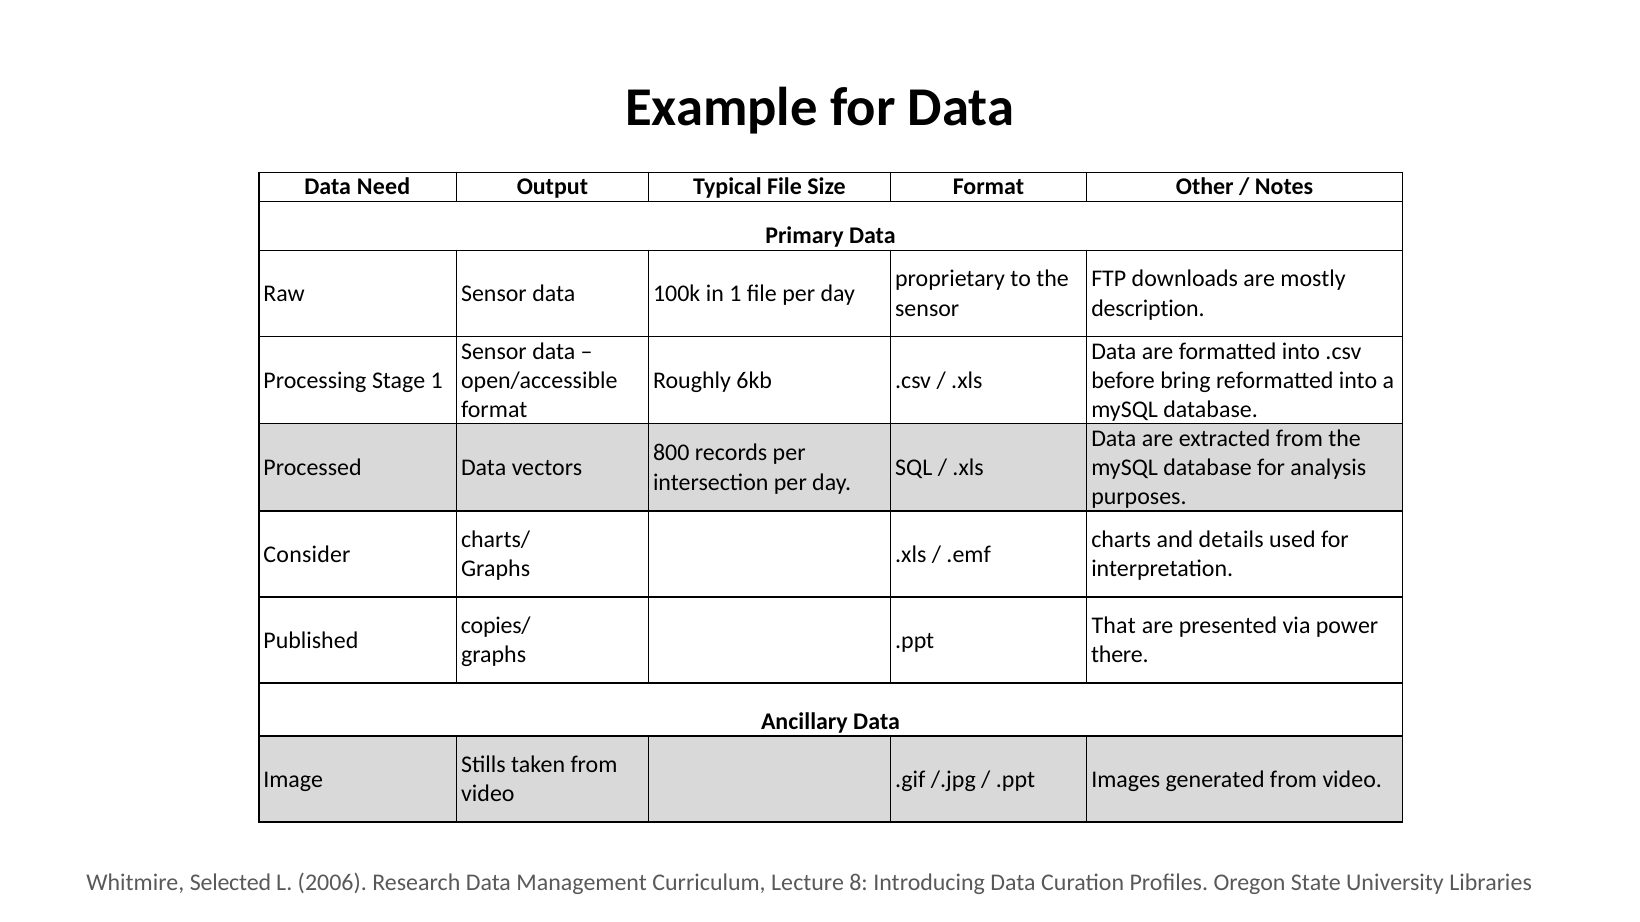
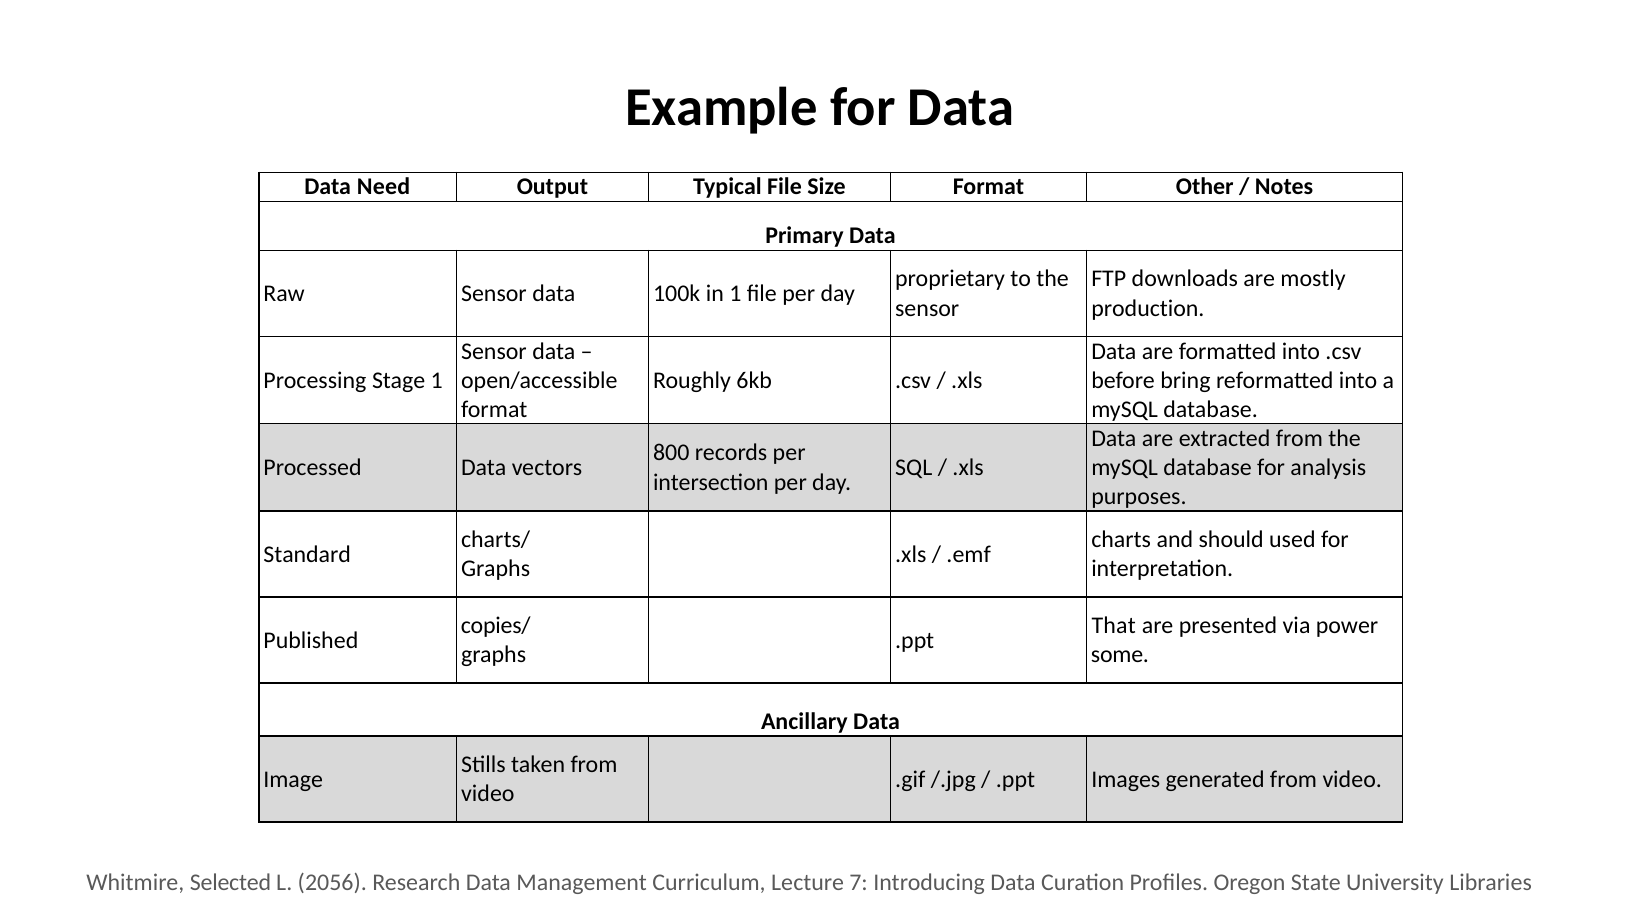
description: description -> production (1148, 308)
details: details -> should (1231, 540)
Consider: Consider -> Standard (307, 555)
there: there -> some (1120, 655)
2006: 2006 -> 2056 (332, 883)
8: 8 -> 7 (859, 883)
